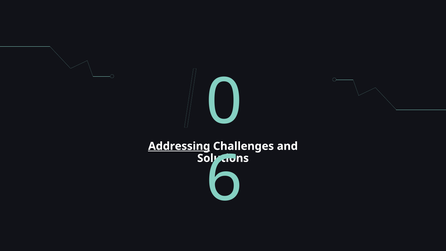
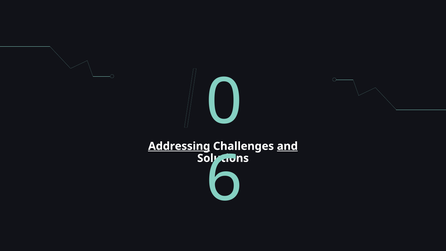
and underline: none -> present (287, 146)
